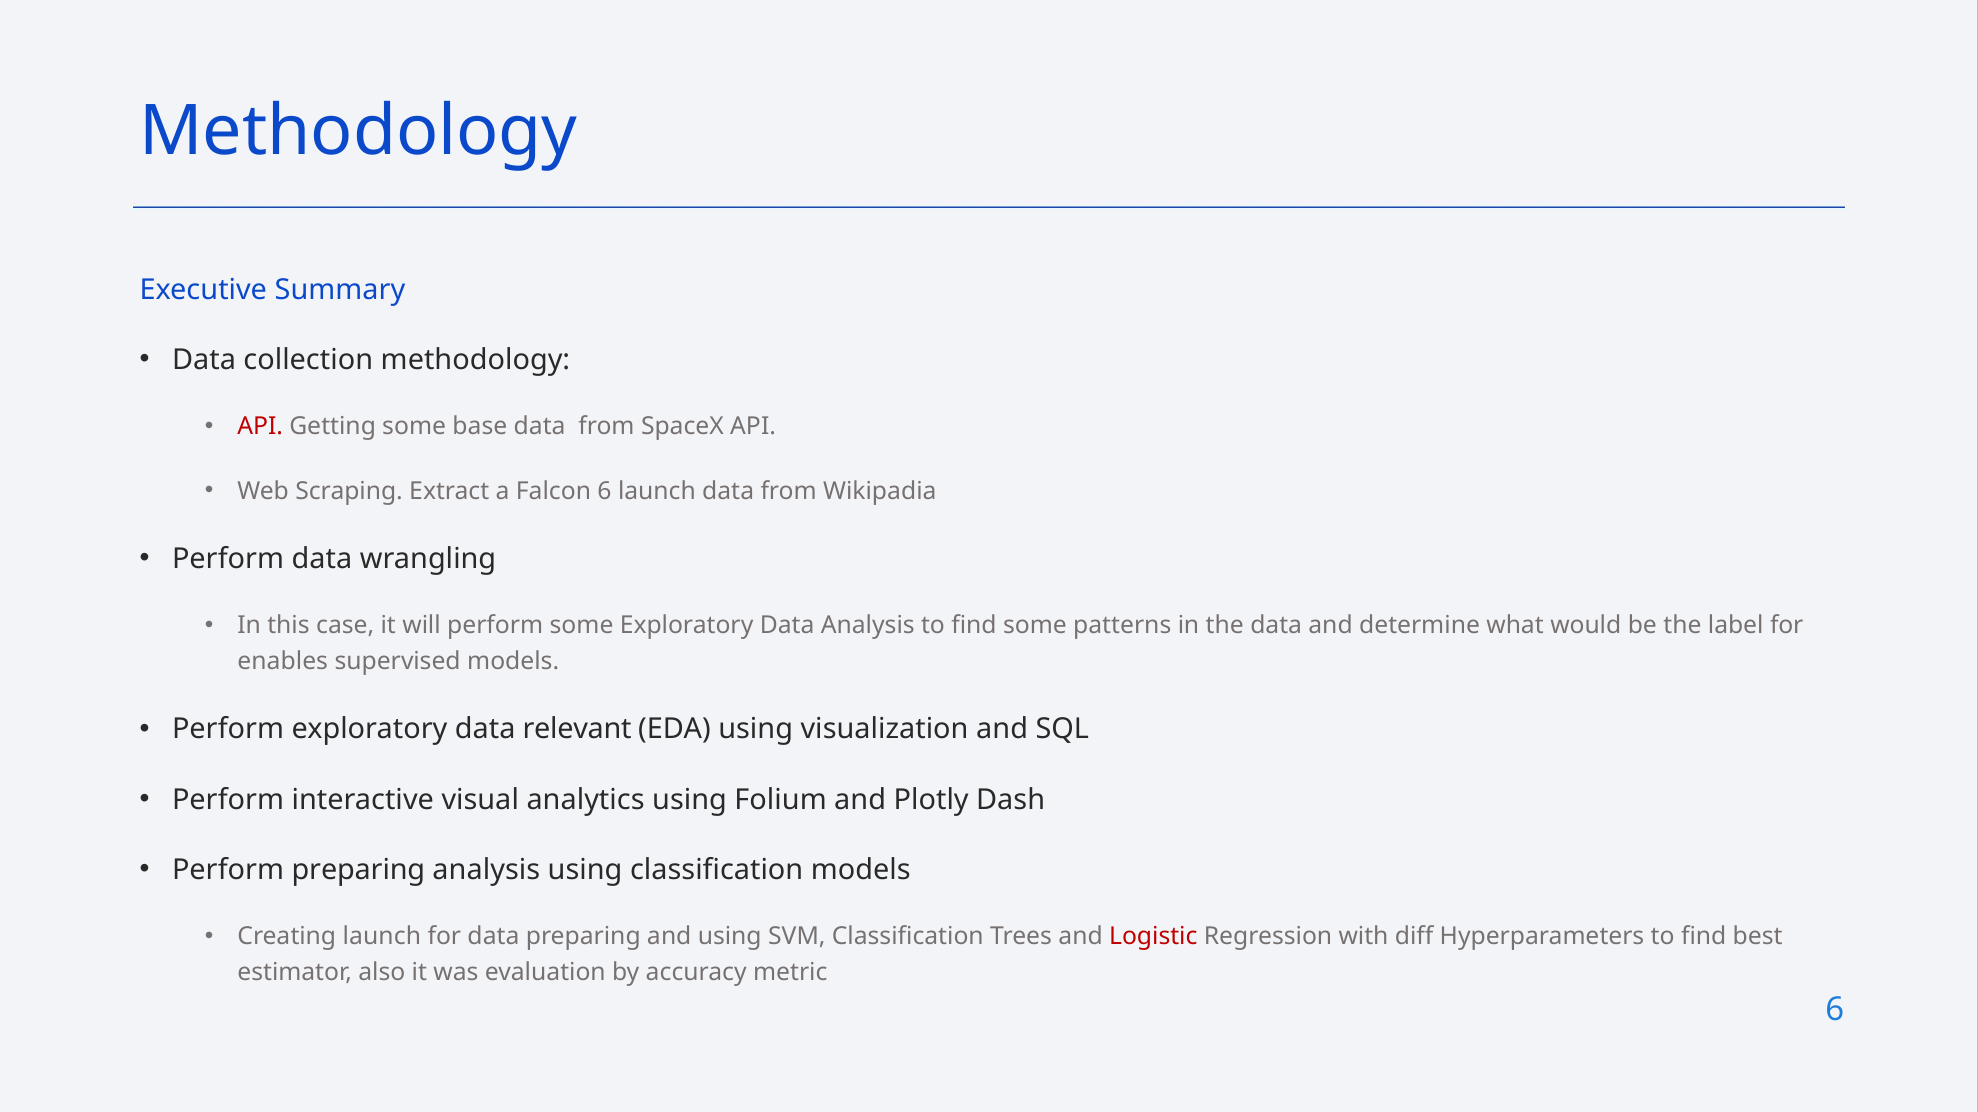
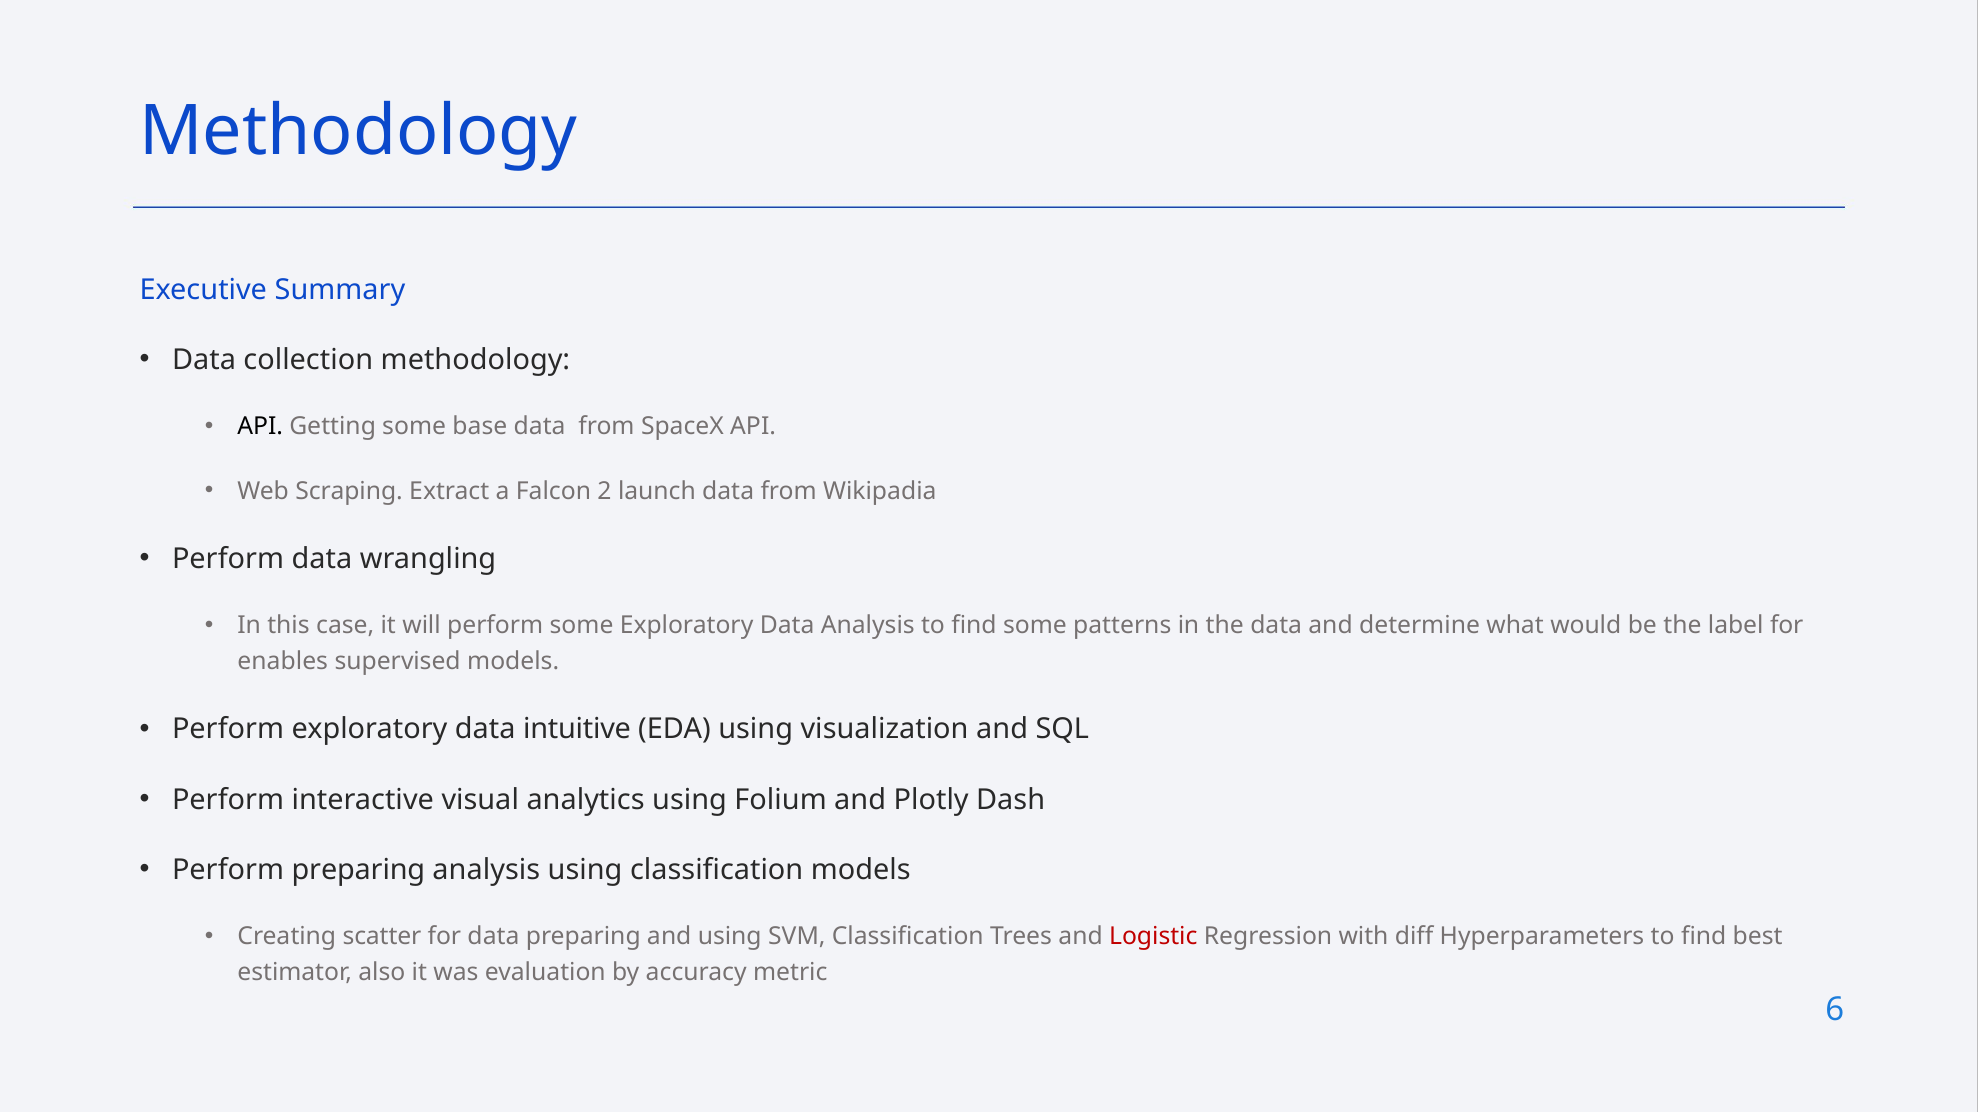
API colour: red -> black (260, 427)
Falcon 6: 6 -> 2 (604, 491)
relevant: relevant -> intuitive (577, 730)
Creating launch: launch -> scatter (382, 937)
